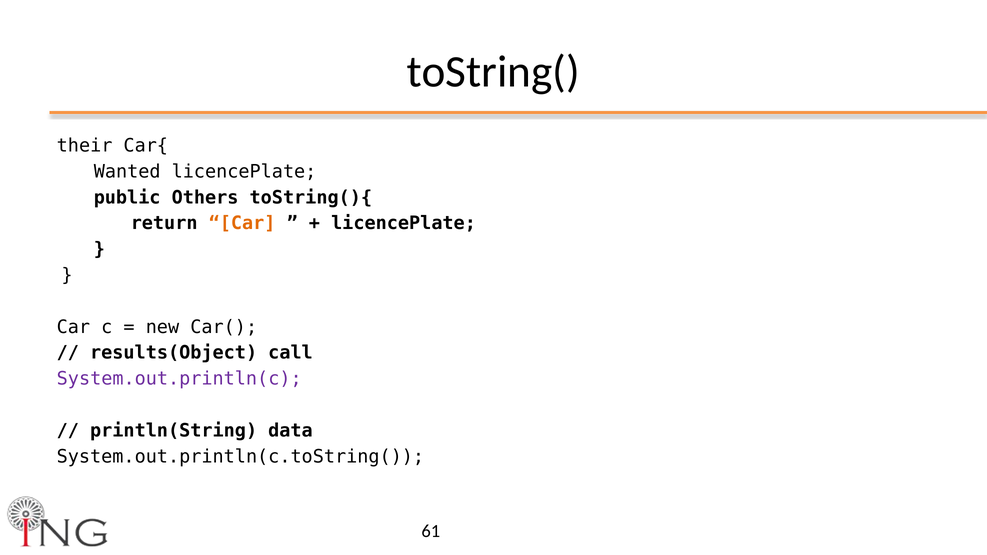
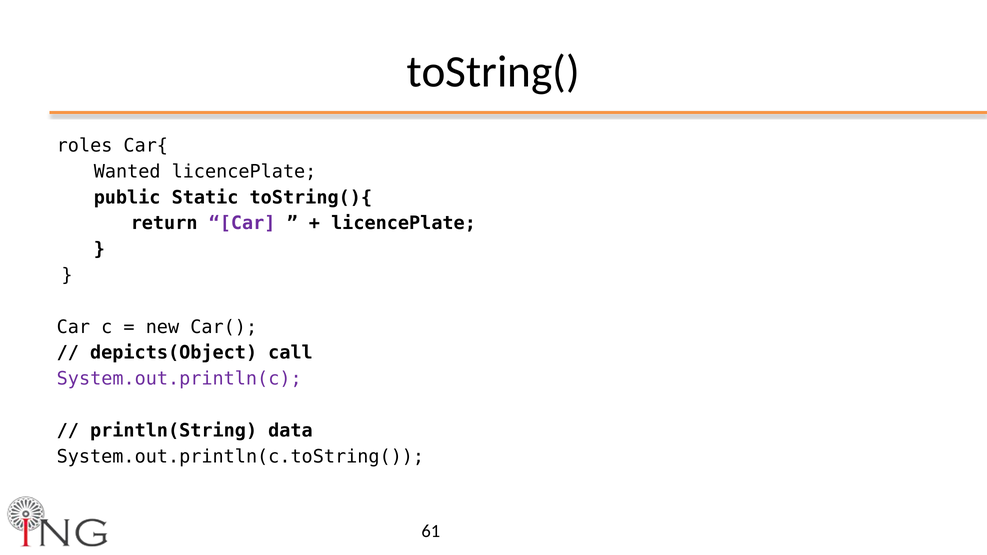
their: their -> roles (85, 146)
Others: Others -> Static (205, 197)
Car colour: orange -> purple (242, 223)
results(Object: results(Object -> depicts(Object (174, 353)
